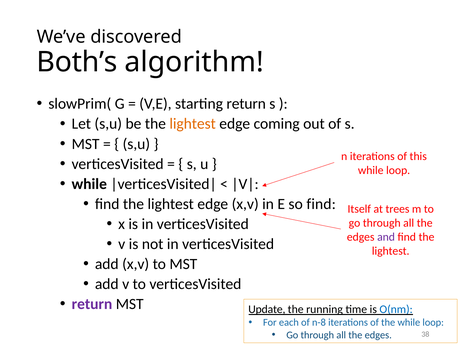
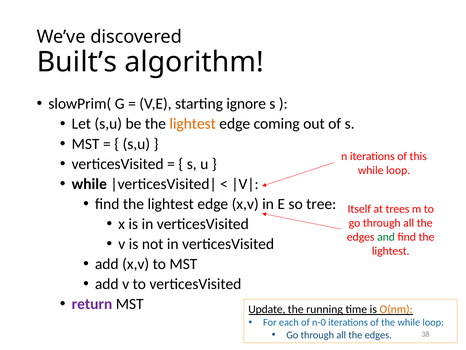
Both’s: Both’s -> Built’s (77, 62)
starting return: return -> ignore (246, 104)
so find: find -> tree (321, 204)
and colour: purple -> green (386, 237)
O(nm colour: blue -> orange (396, 309)
n-8: n-8 -> n-0 (319, 322)
